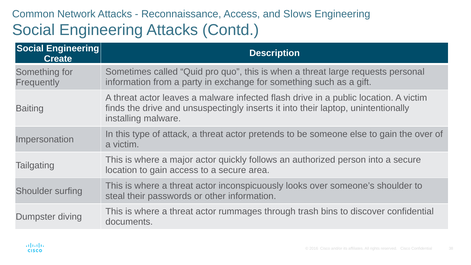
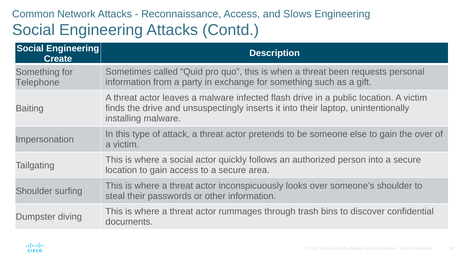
large: large -> been (339, 72)
Frequently: Frequently -> Telephone (38, 82)
a major: major -> social (181, 160)
